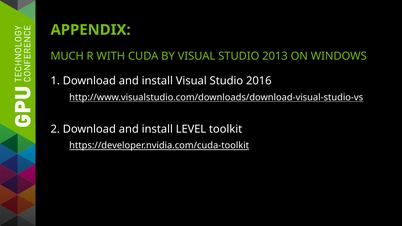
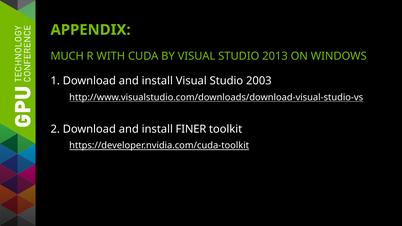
2016: 2016 -> 2003 (259, 81)
LEVEL: LEVEL -> FINER (191, 129)
